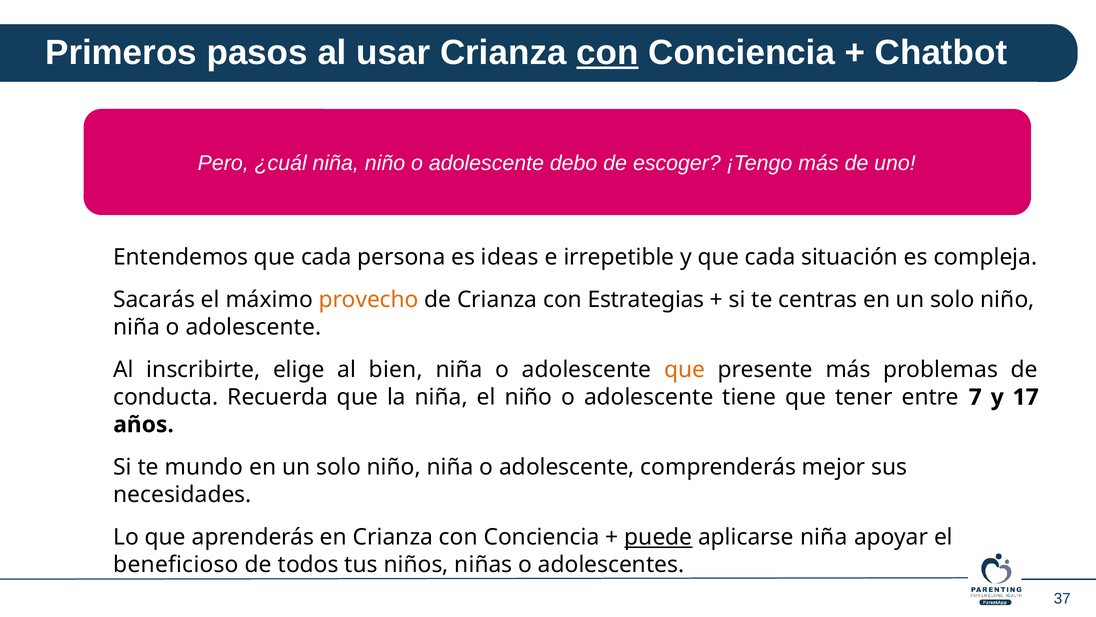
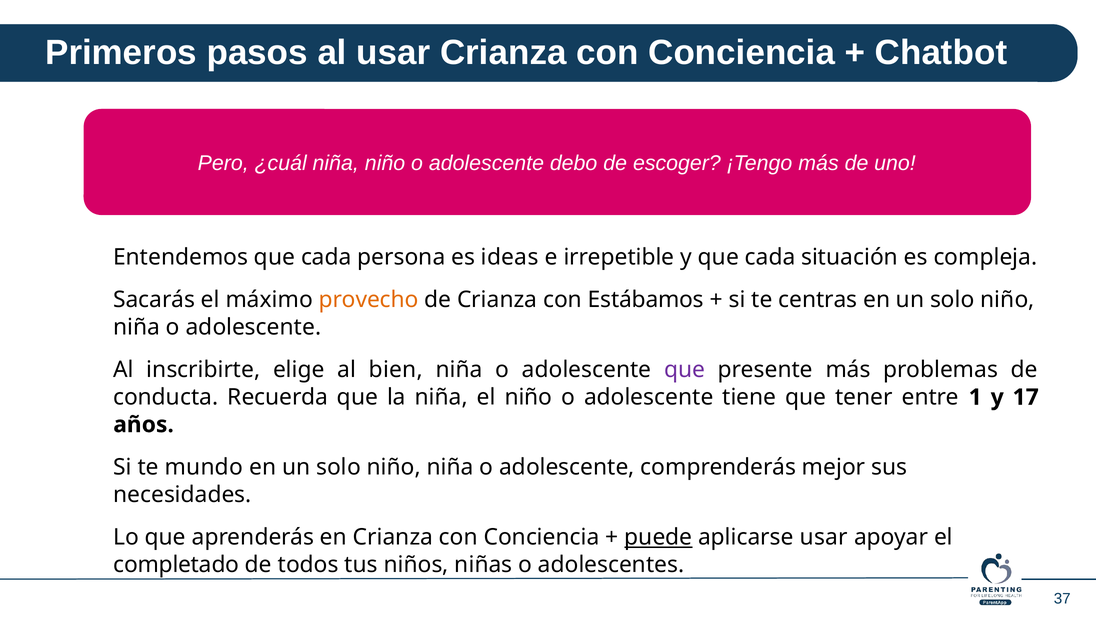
con underline: present -> none (607, 53)
Estrategias: Estrategias -> Estábamos (646, 299)
que colour: orange -> purple (685, 370)
7: 7 -> 1 (975, 397)
aplicarse niña: niña -> usar (824, 537)
beneficioso: beneficioso -> completado (176, 564)
